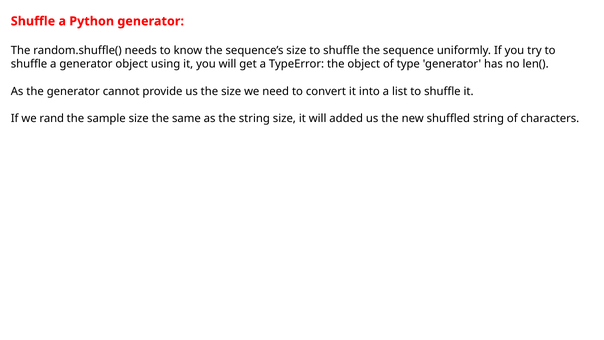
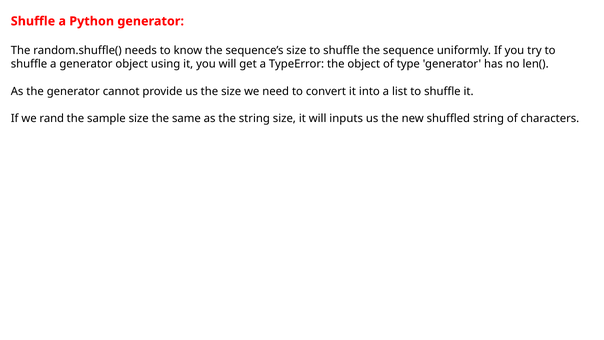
added: added -> inputs (346, 119)
